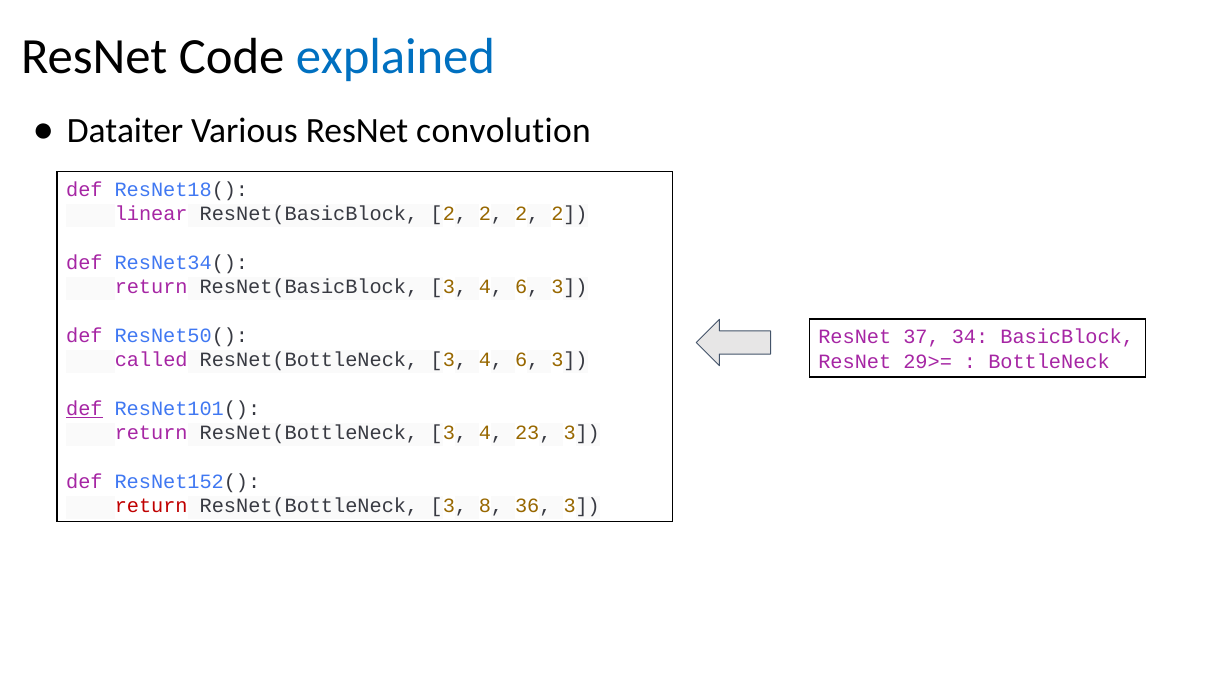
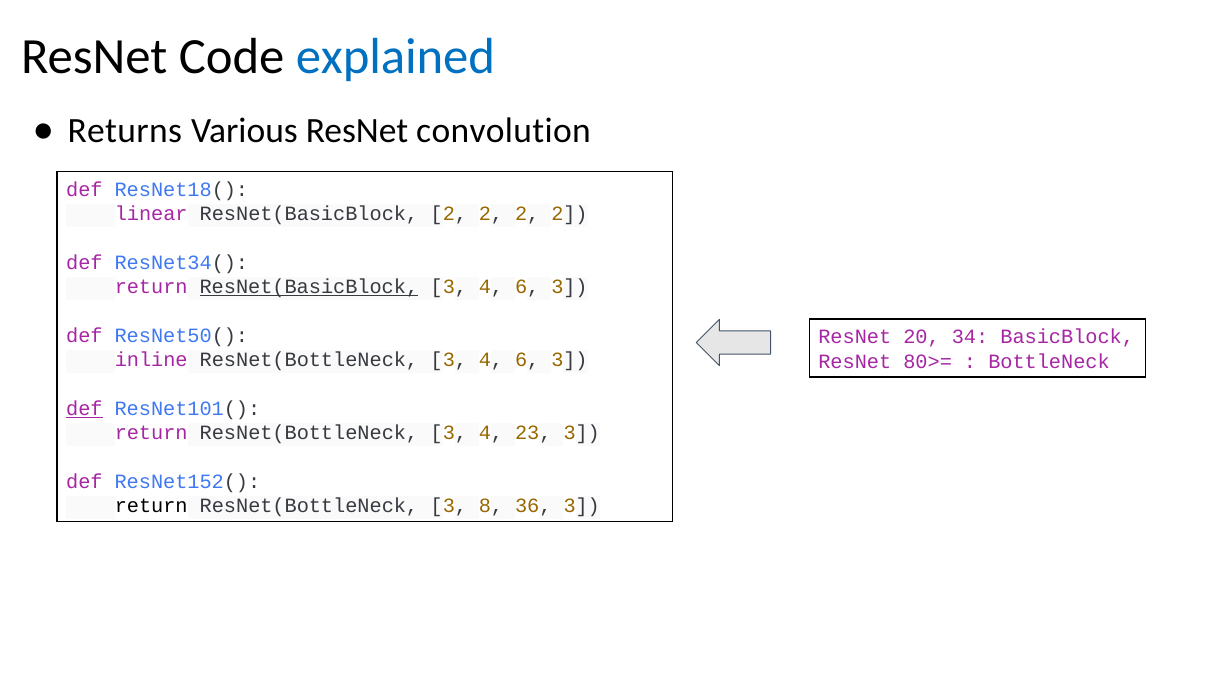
Dataiter: Dataiter -> Returns (125, 131)
ResNet(BasicBlock underline: none -> present (309, 287)
37: 37 -> 20 (922, 337)
called: called -> inline (151, 360)
29>=: 29>= -> 80>= (928, 362)
return colour: red -> black (151, 506)
